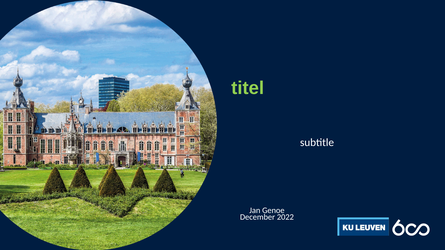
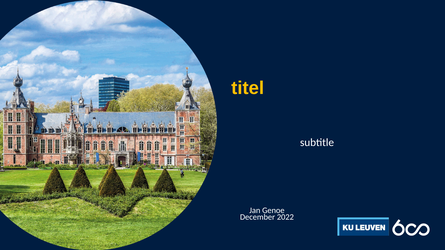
titel colour: light green -> yellow (248, 88)
